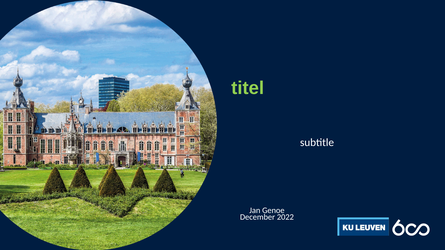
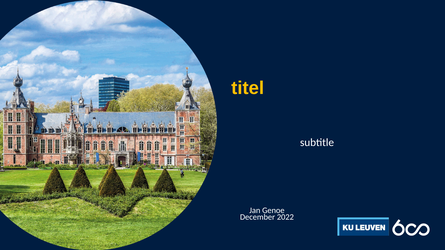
titel colour: light green -> yellow (248, 88)
